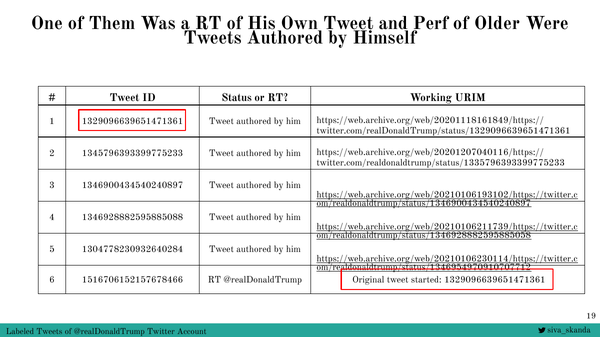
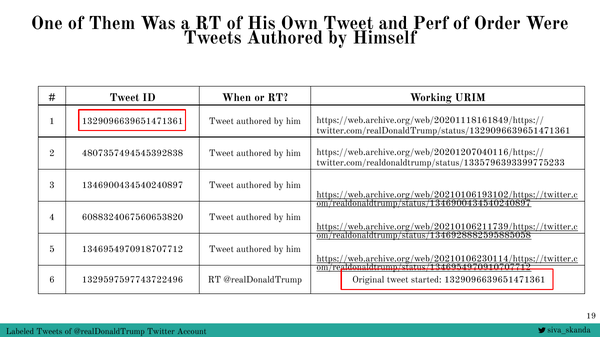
Older: Older -> Order (497, 23)
Status: Status -> When (237, 98)
1345796393399775233: 1345796393399775233 -> 4807357494545392838 (133, 153)
1346928882595885088: 1346928882595885088 -> 6088324067560653820 (133, 217)
1304778230932640284: 1304778230932640284 -> 1346954970918707712 (133, 250)
1516706152157678466: 1516706152157678466 -> 1329597597743722496 (133, 280)
